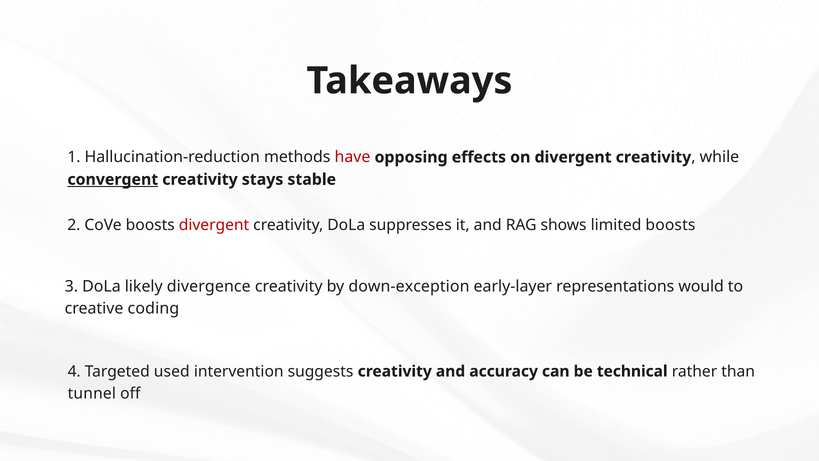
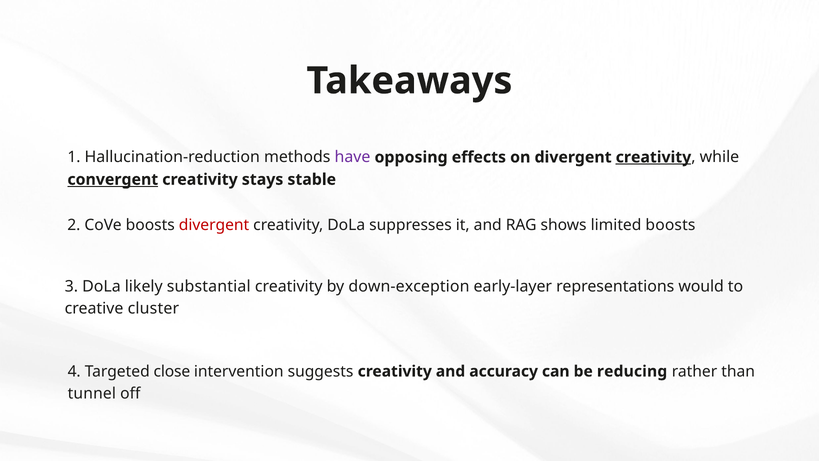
have colour: red -> purple (352, 157)
creativity underline: none -> present (653, 157)
divergence: divergence -> substantial (209, 286)
coding: coding -> cluster (153, 309)
used: used -> close (172, 371)
technical: technical -> reducing (632, 371)
